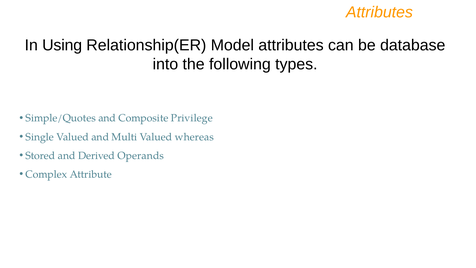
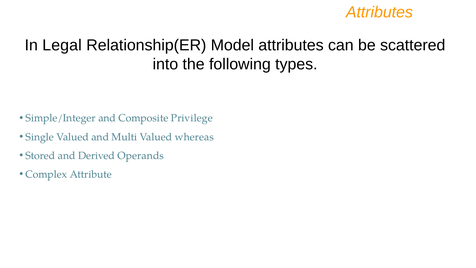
Using: Using -> Legal (62, 45)
database: database -> scattered (413, 45)
Simple/Quotes: Simple/Quotes -> Simple/Integer (61, 118)
